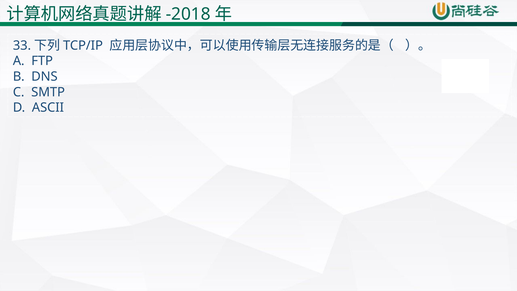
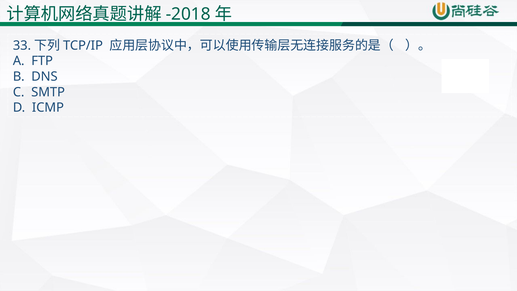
ASCII: ASCII -> ICMP (48, 108)
